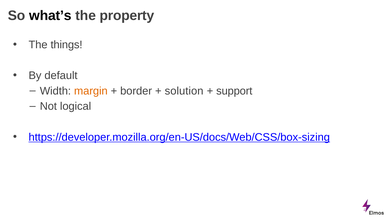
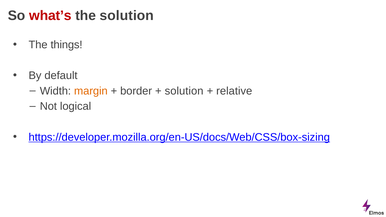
what’s colour: black -> red (50, 16)
the property: property -> solution (127, 16)
support: support -> relative (234, 91)
